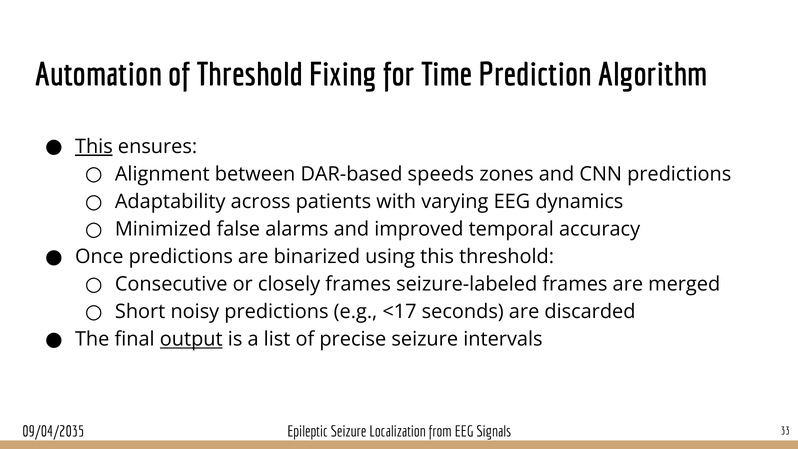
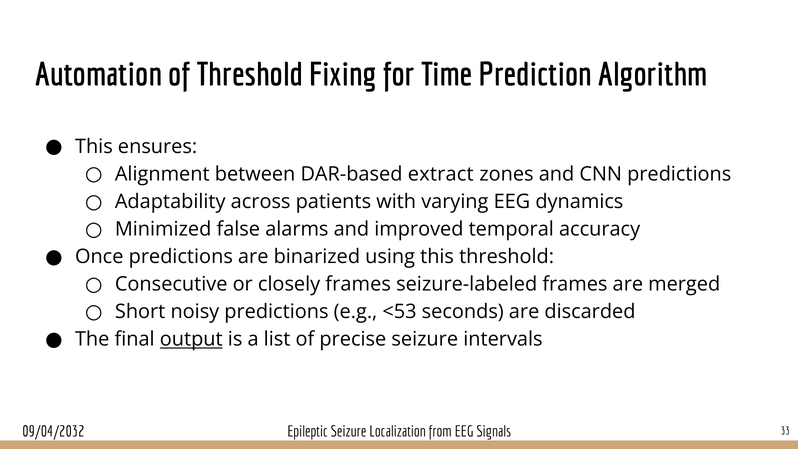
This underline: present -> none (94, 147)
speeds: speeds -> extract (441, 174)
<17: <17 -> <53 (399, 312)
09/04/2035: 09/04/2035 -> 09/04/2032 (53, 431)
